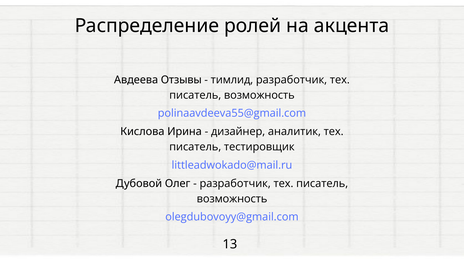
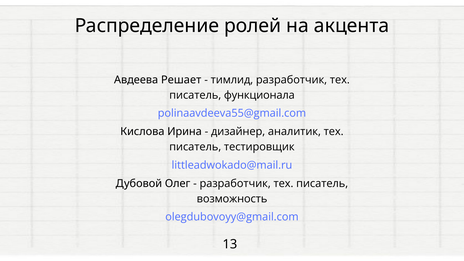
Отзывы: Отзывы -> Решает (181, 80)
возможность: возможность -> функционала (259, 95)
